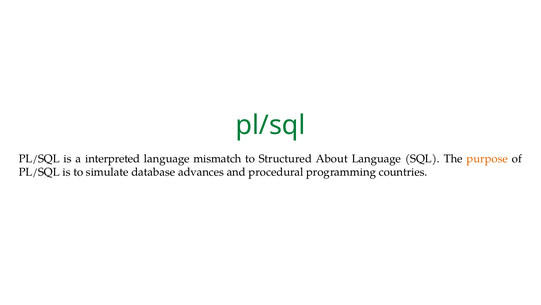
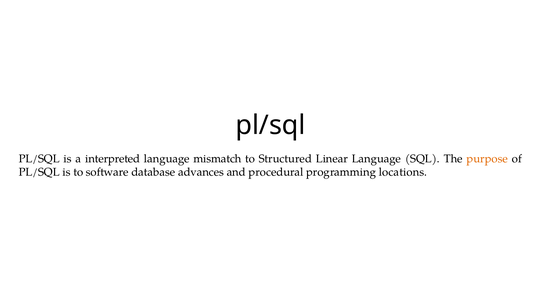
pl/sql colour: green -> black (270, 125)
About: About -> Linear (332, 158)
simulate: simulate -> software (107, 172)
countries: countries -> locations (403, 172)
